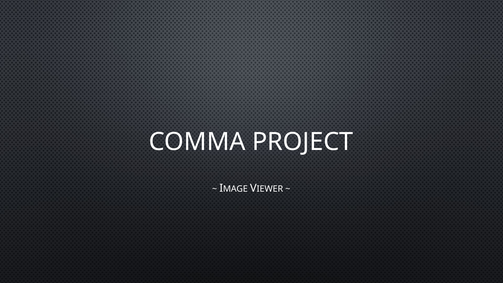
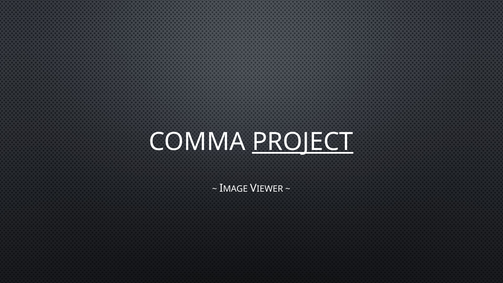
PROJECT underline: none -> present (303, 142)
